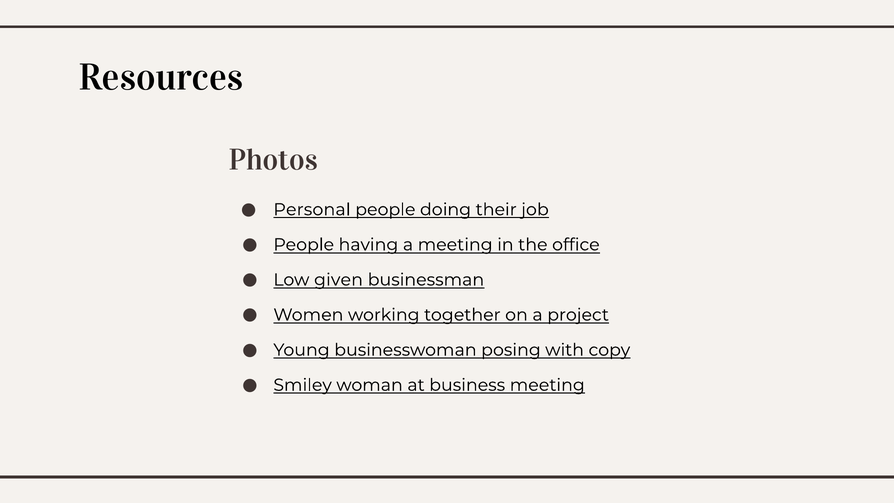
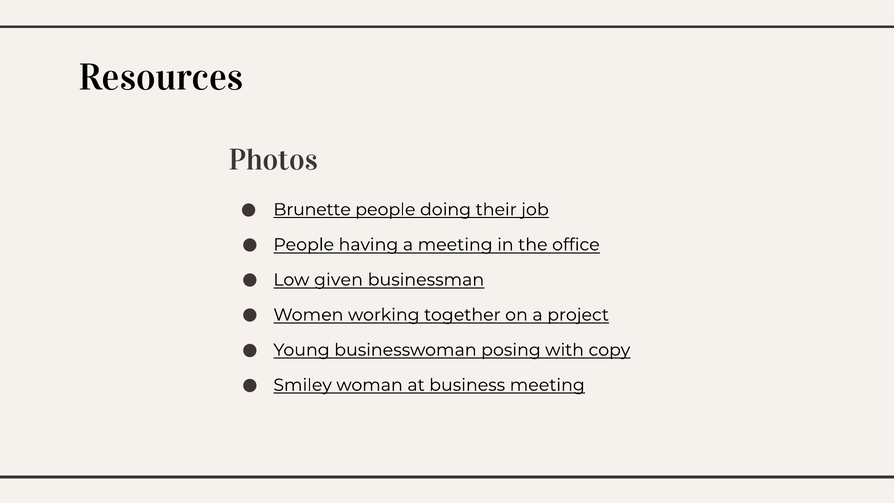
Personal: Personal -> Brunette (312, 210)
